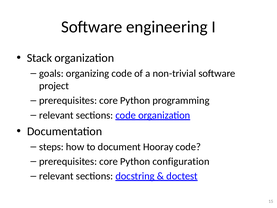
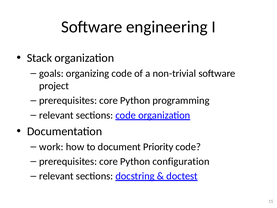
steps: steps -> work (51, 147)
Hooray: Hooray -> Priority (158, 147)
